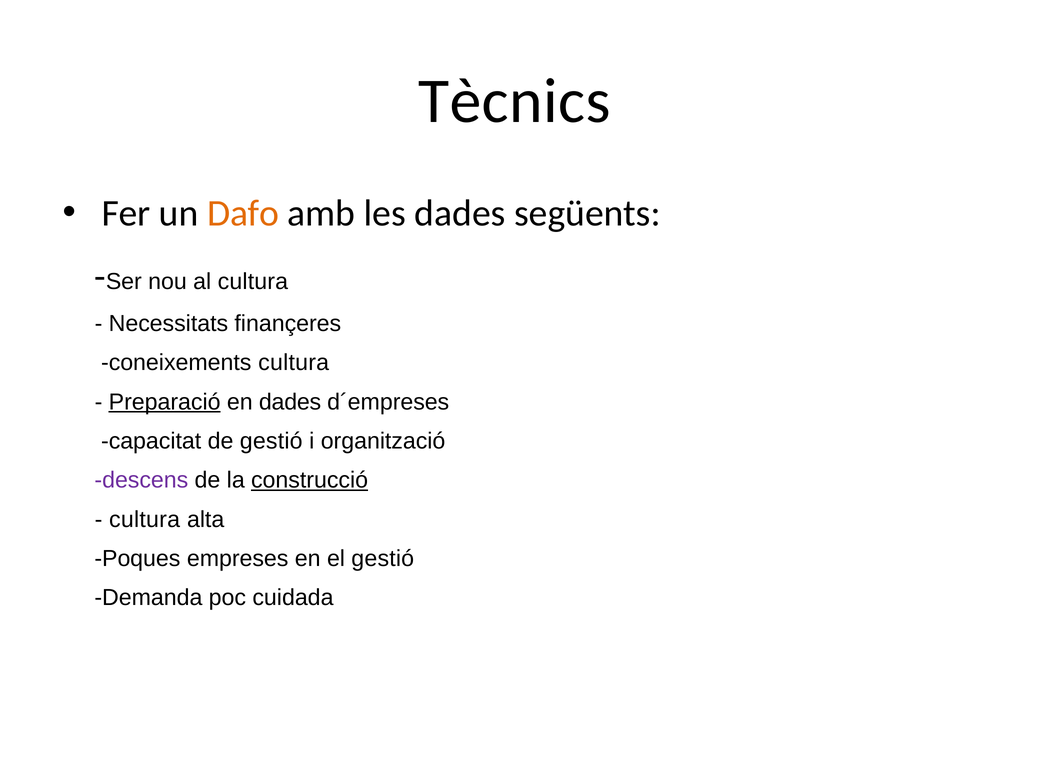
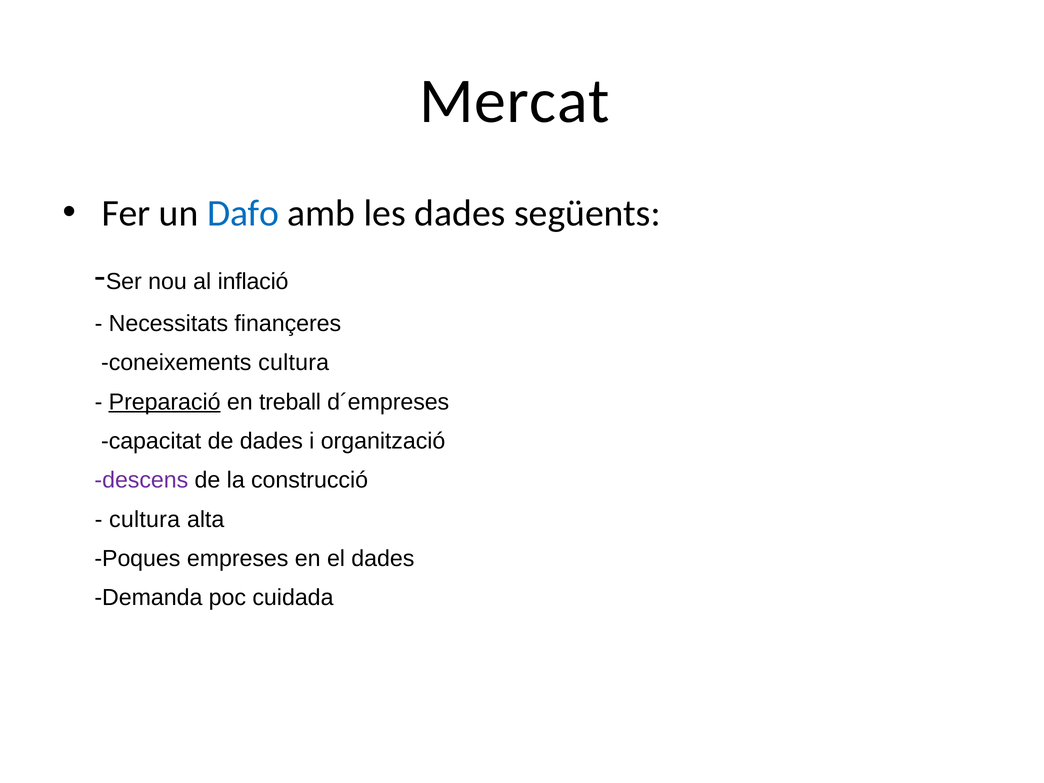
Tècnics: Tècnics -> Mercat (514, 101)
Dafo colour: orange -> blue (243, 213)
al cultura: cultura -> inflació (253, 282)
en dades: dades -> treball (290, 402)
de gestió: gestió -> dades (271, 441)
construcció underline: present -> none (310, 480)
el gestió: gestió -> dades (383, 559)
